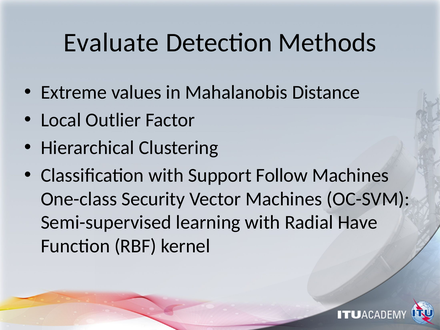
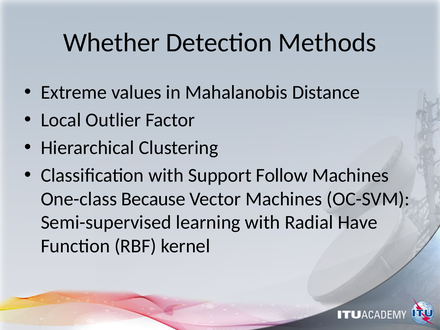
Evaluate: Evaluate -> Whether (111, 43)
Security: Security -> Because (153, 199)
